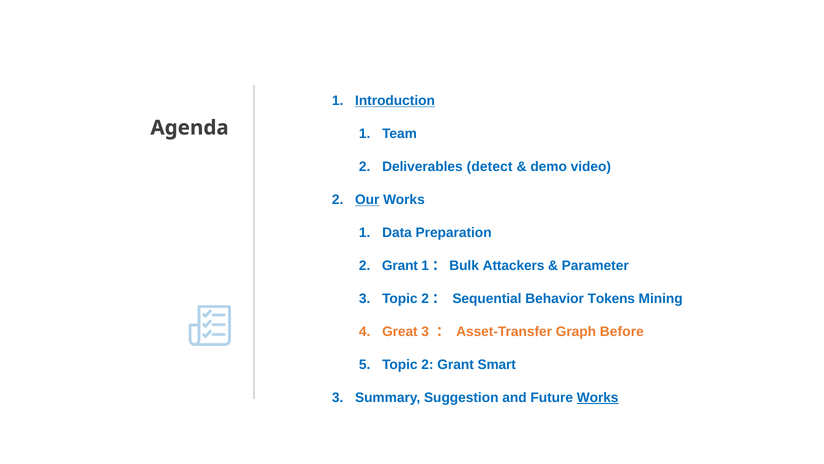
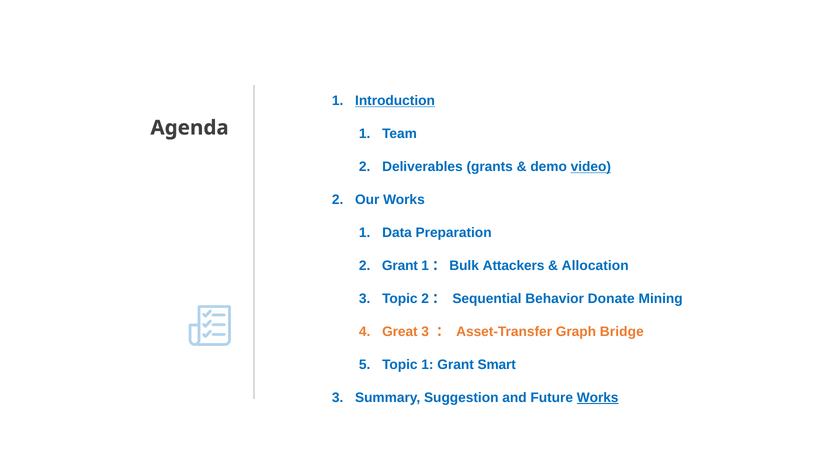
detect: detect -> grants (490, 167)
video underline: none -> present (591, 167)
Our underline: present -> none (367, 200)
Parameter: Parameter -> Allocation (595, 265)
Tokens: Tokens -> Donate (611, 298)
Before: Before -> Bridge (622, 331)
Topic 2: 2 -> 1 (427, 364)
